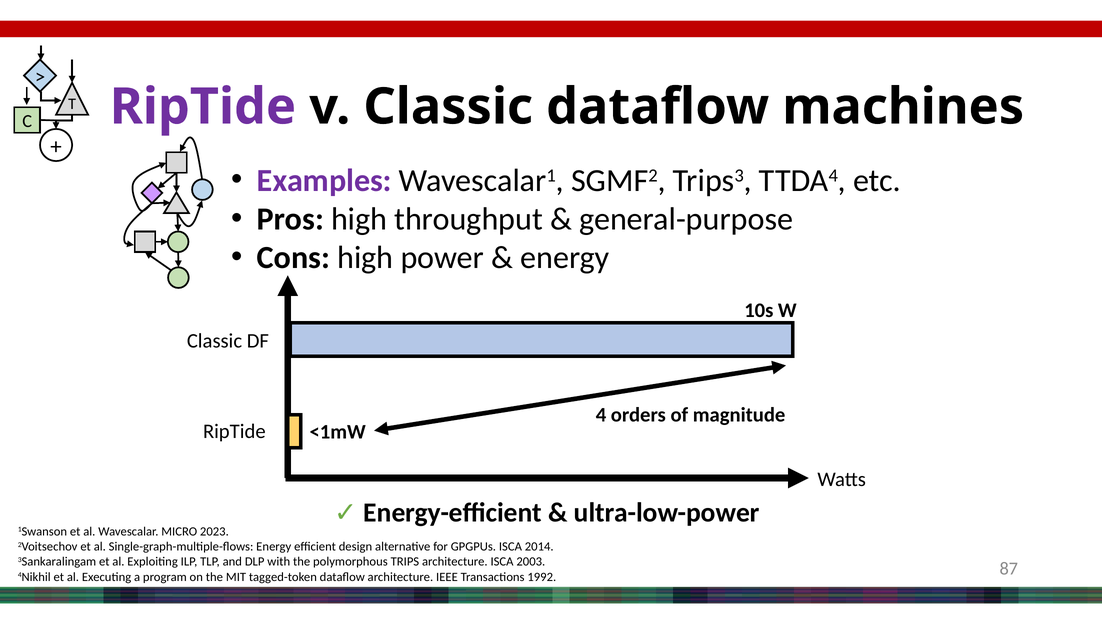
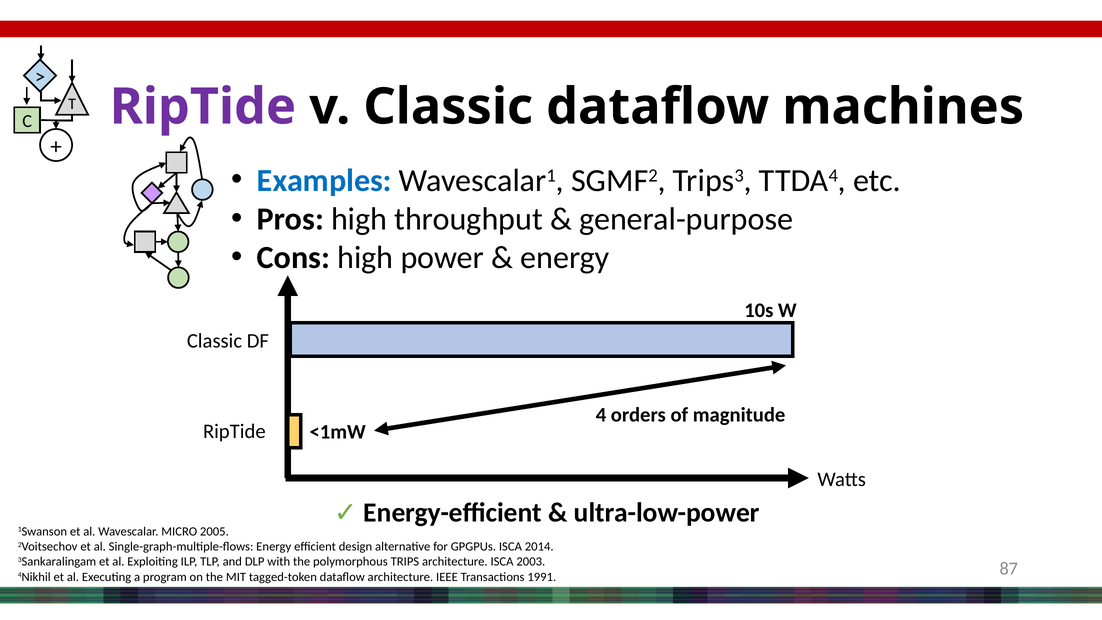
Examples colour: purple -> blue (324, 181)
2023: 2023 -> 2005 (214, 531)
1992: 1992 -> 1991 (542, 577)
